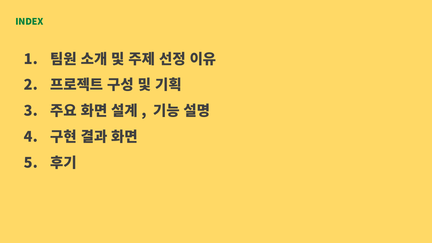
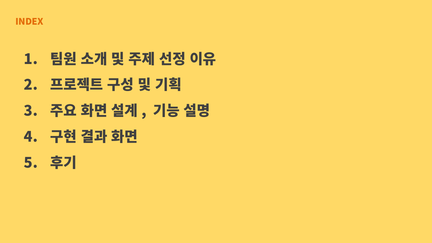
INDEX colour: green -> orange (29, 22)
